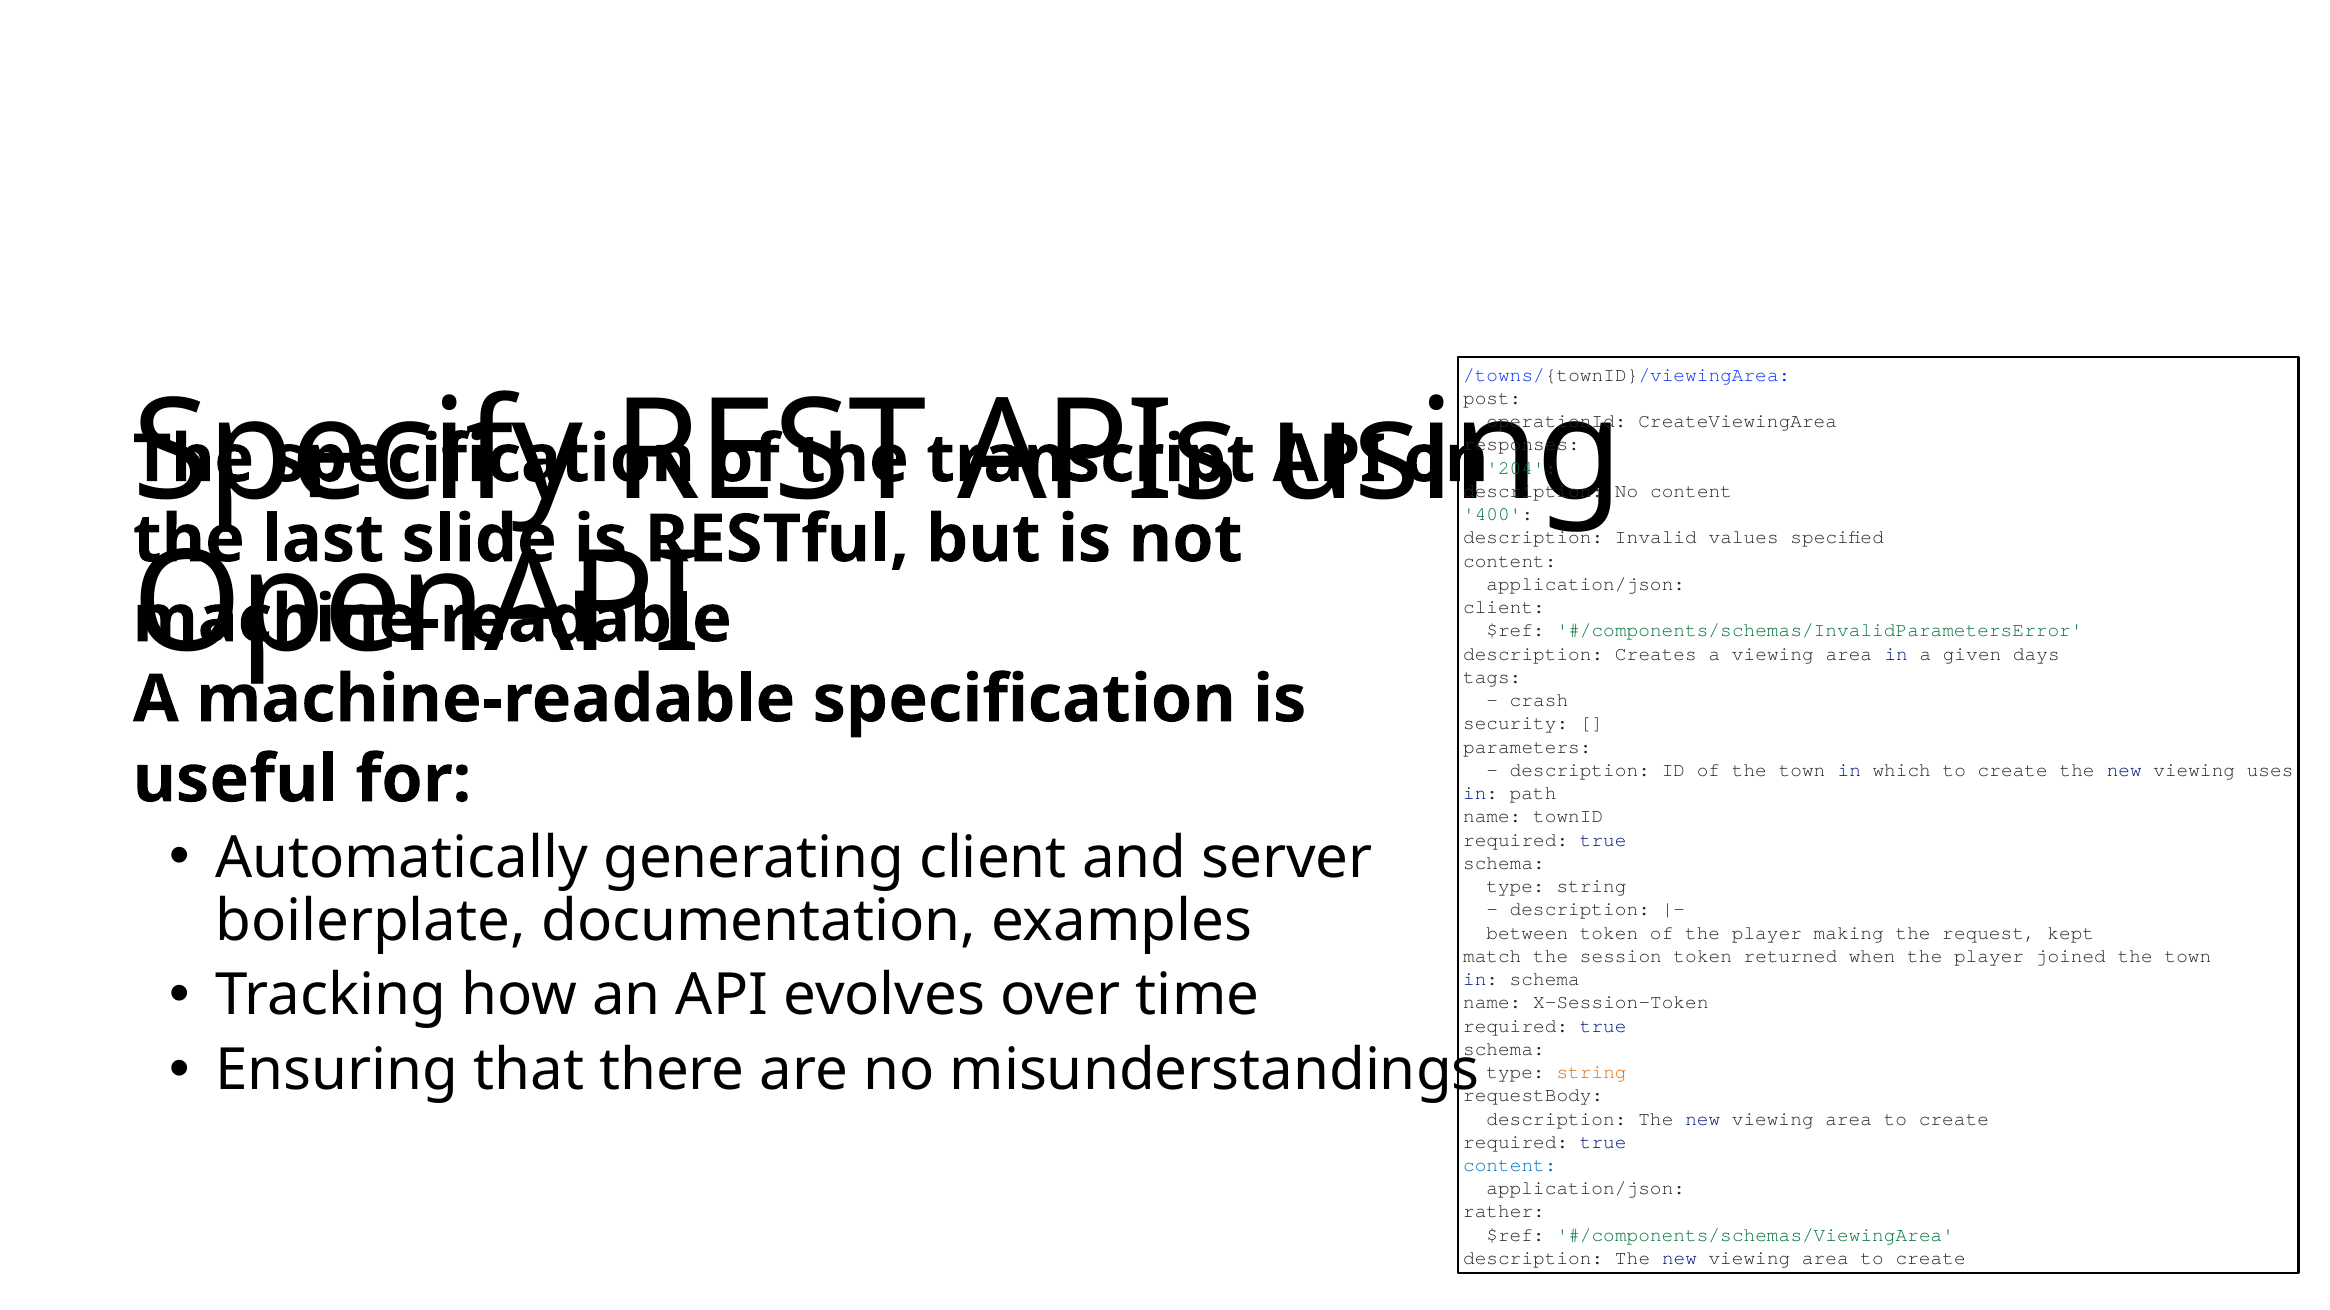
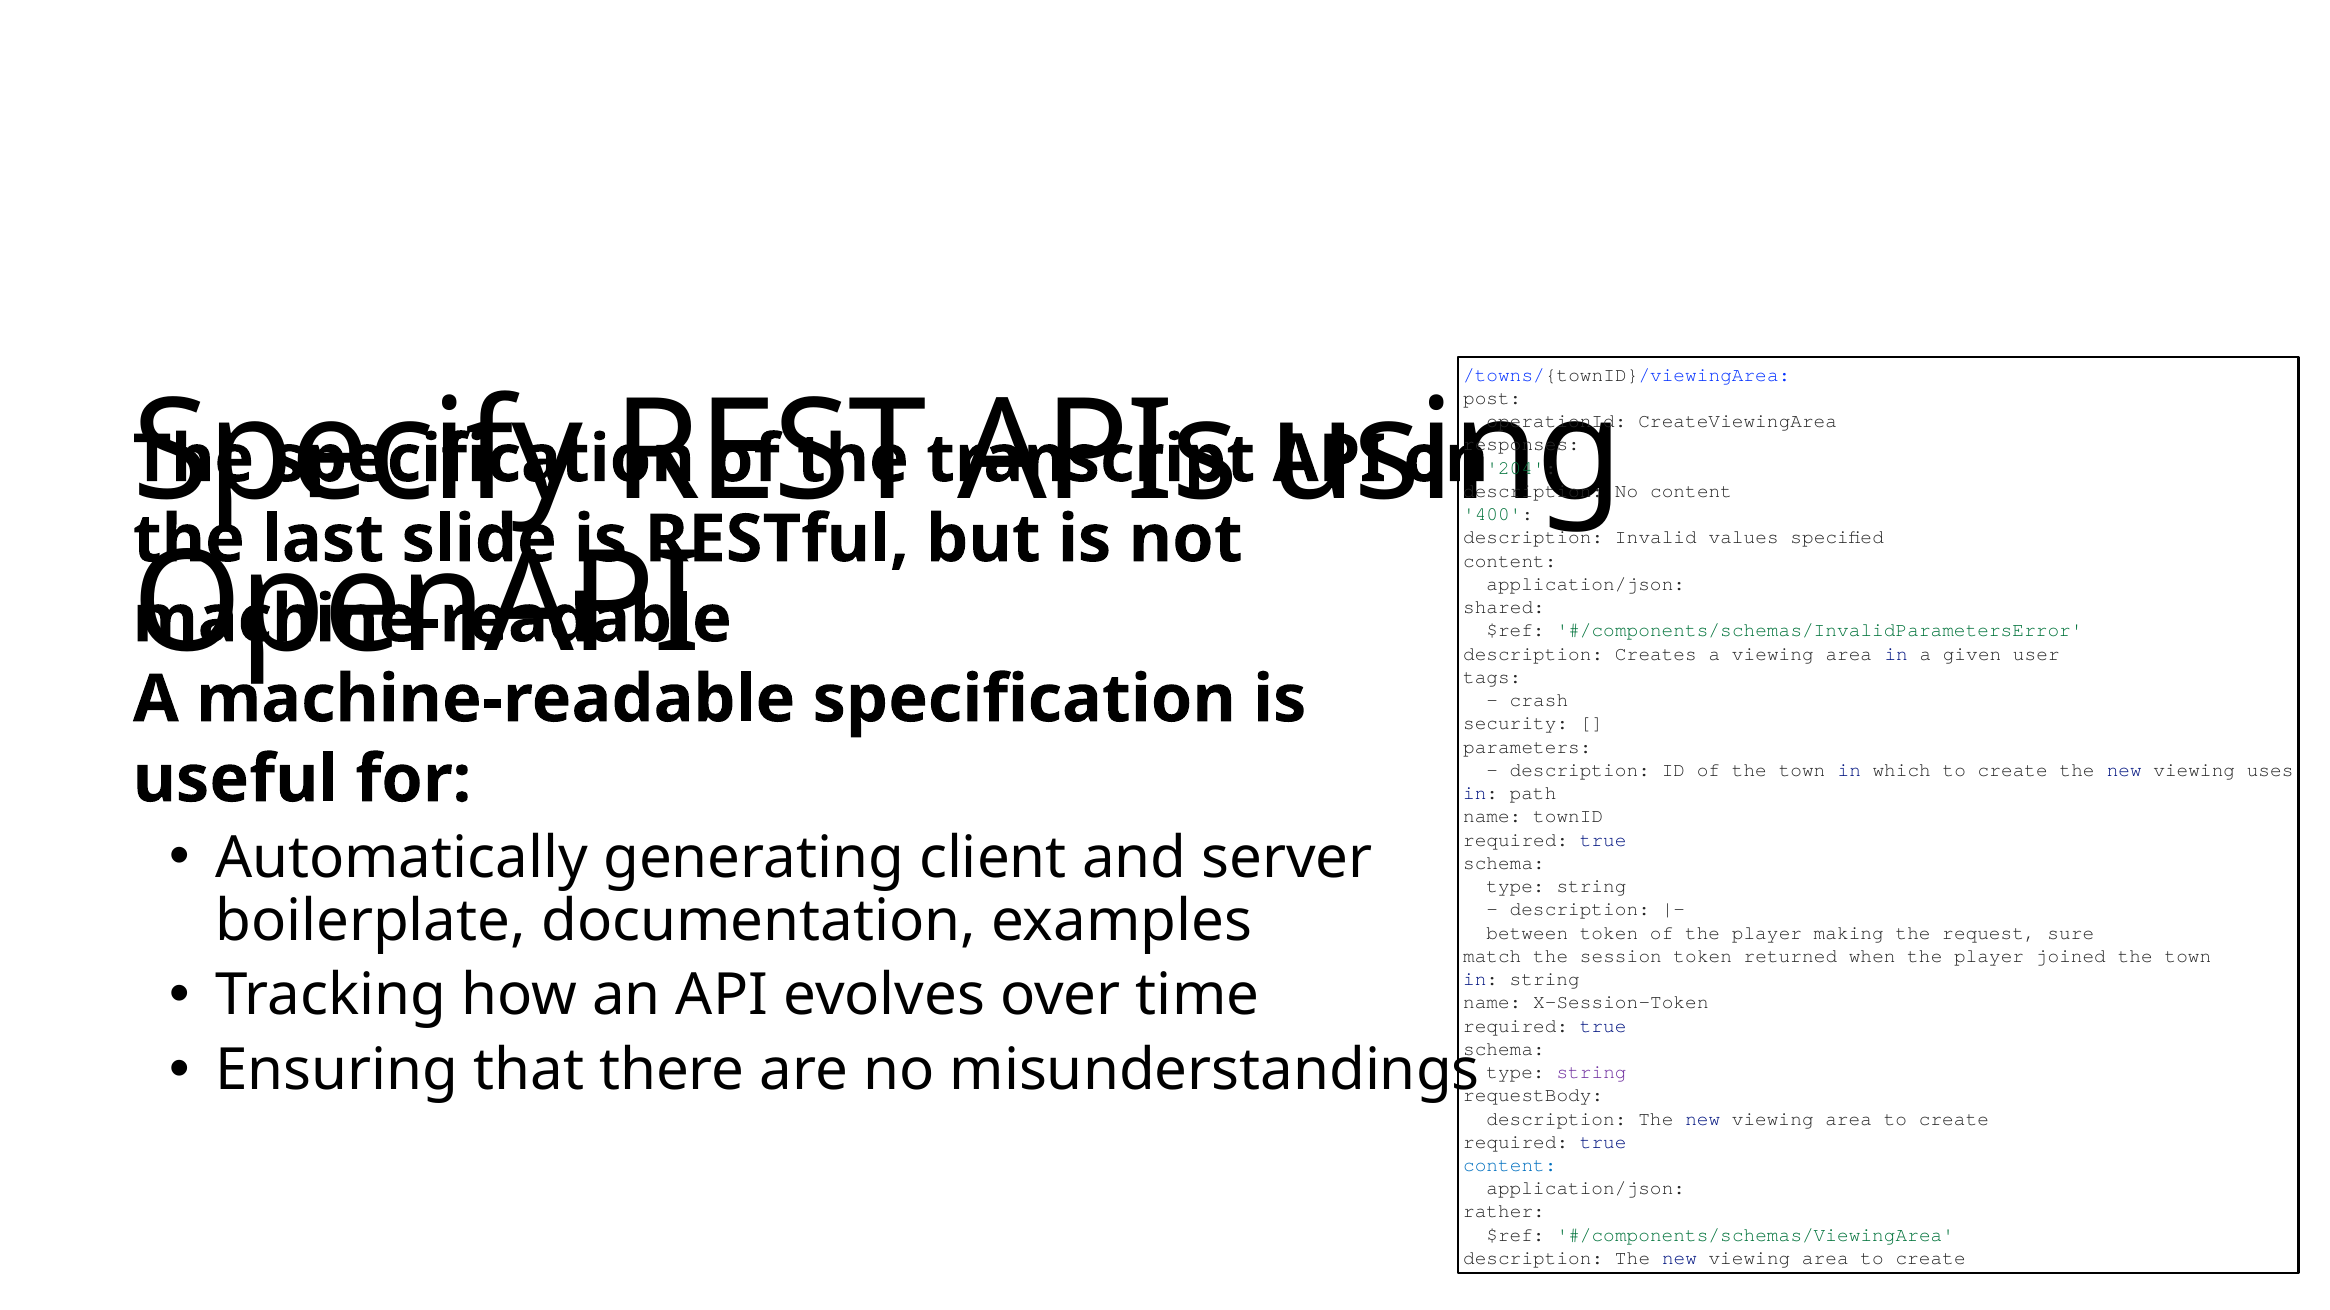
client: client -> shared (1504, 608)
days: days -> user (2036, 654)
kept: kept -> sure (2071, 933)
in schema: schema -> string (1545, 980)
string colour: orange -> purple (1592, 1073)
